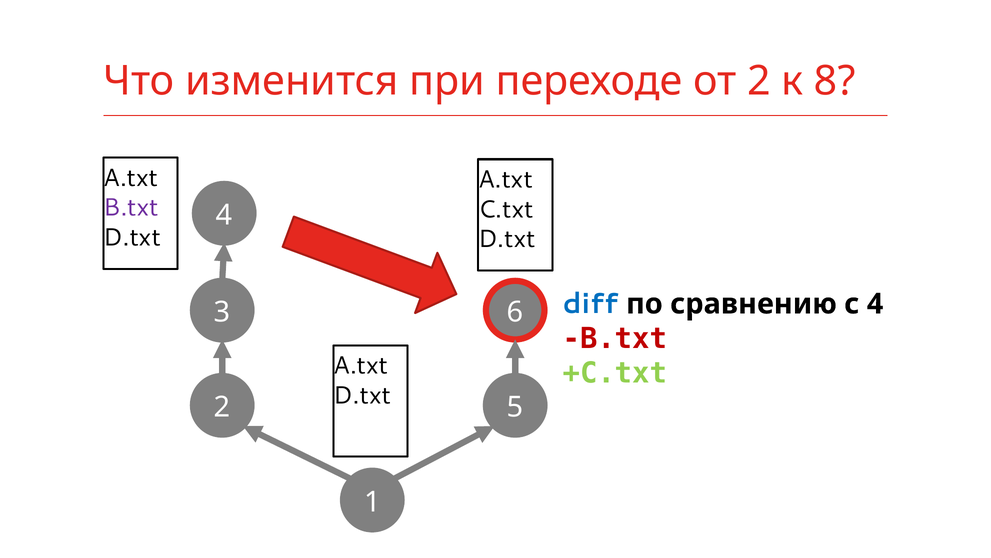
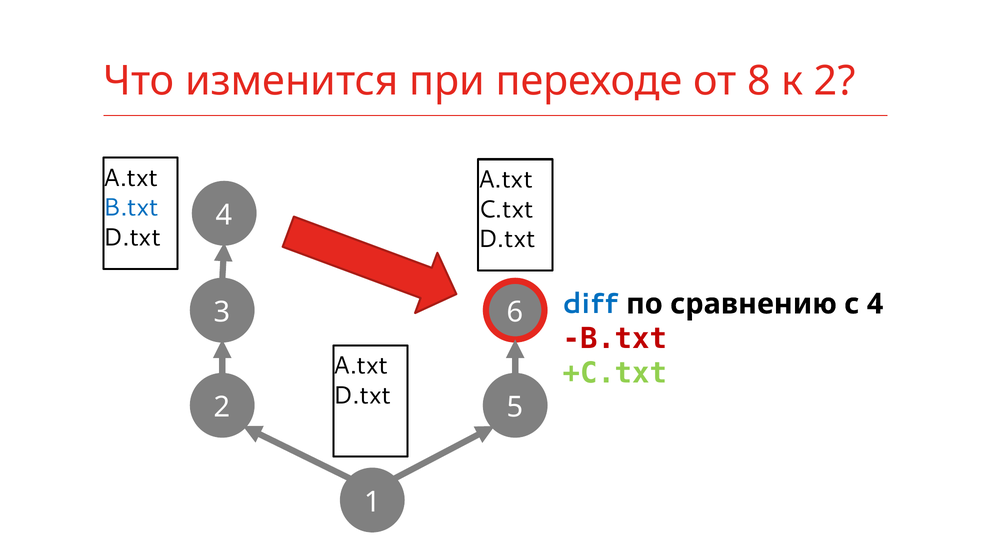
от 2: 2 -> 8 (759, 81)
к 8: 8 -> 2 (835, 81)
B.txt colour: purple -> blue (131, 208)
